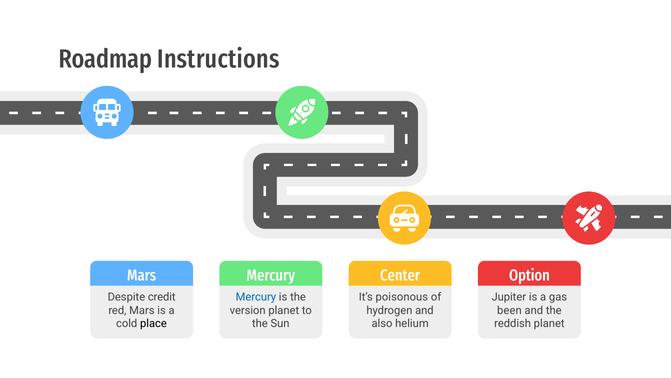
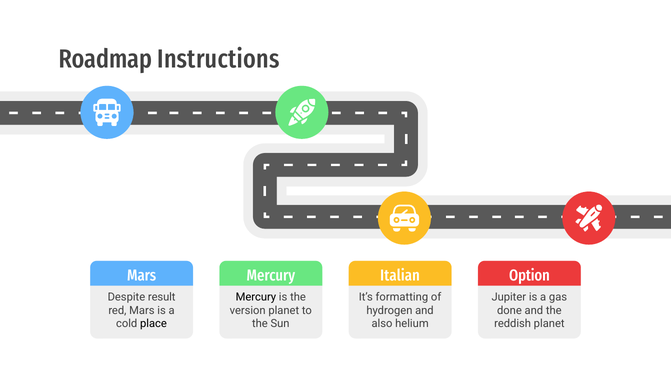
Center: Center -> Italian (400, 275)
credit: credit -> result (162, 296)
Mercury colour: blue -> black (256, 296)
poisonous: poisonous -> formatting (402, 296)
been: been -> done (509, 310)
